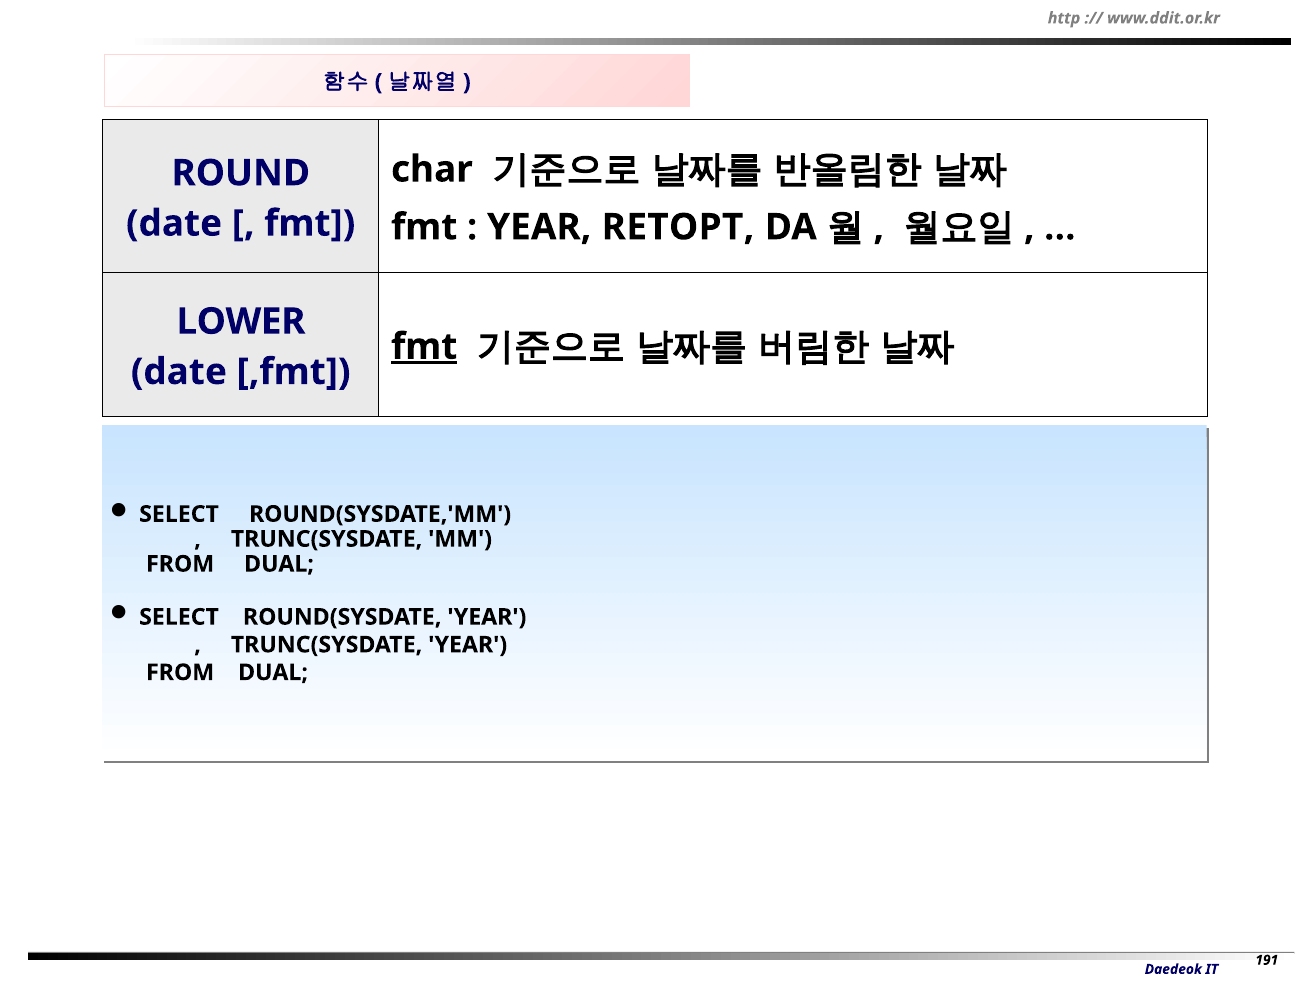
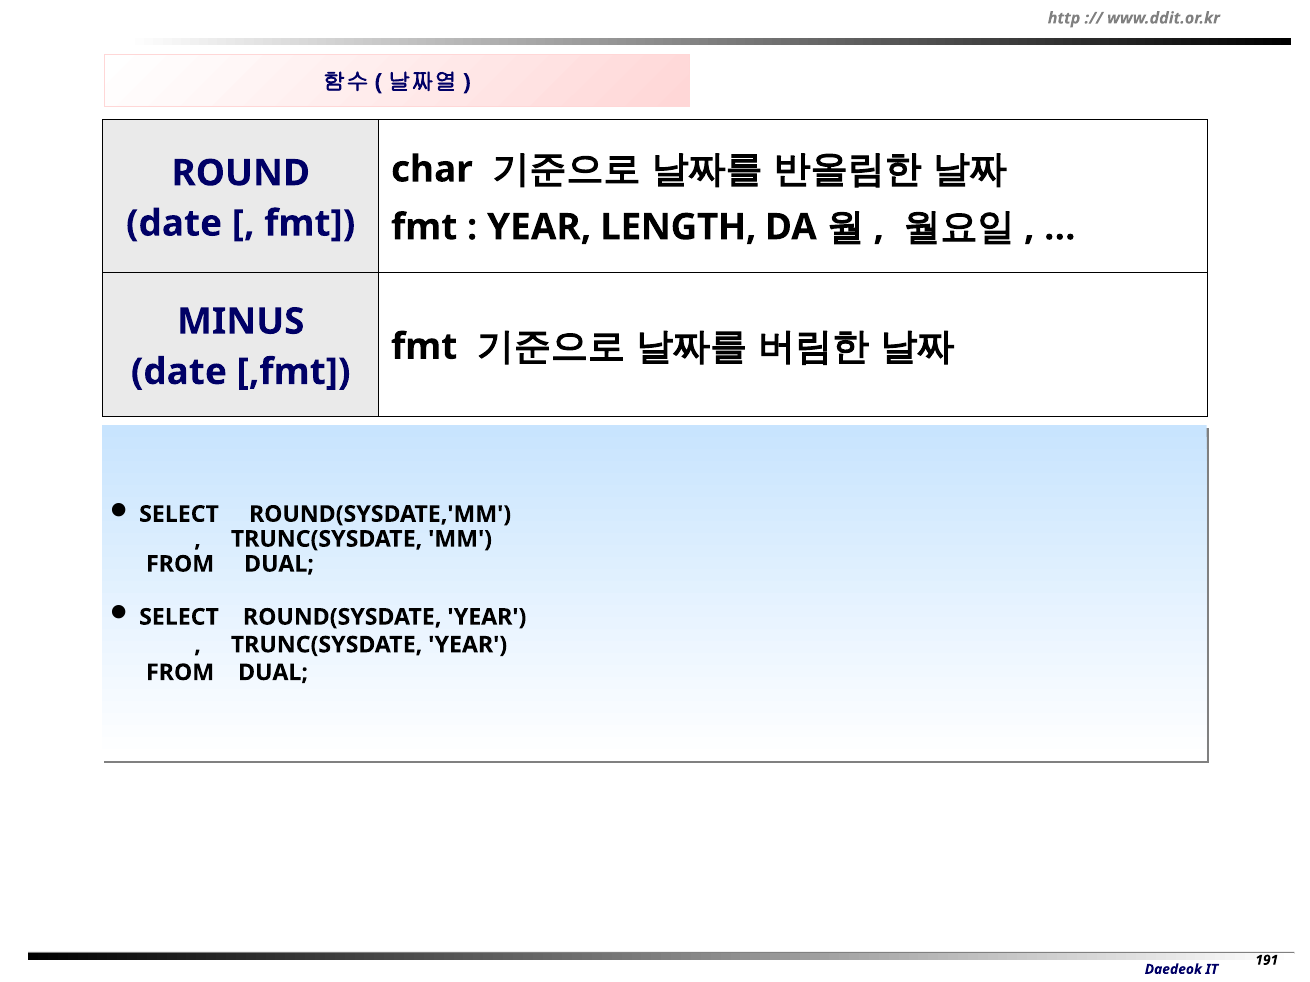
RETOPT: RETOPT -> LENGTH (678, 227)
LOWER: LOWER -> MINUS (241, 322)
fmt underline: present -> none (424, 347)
